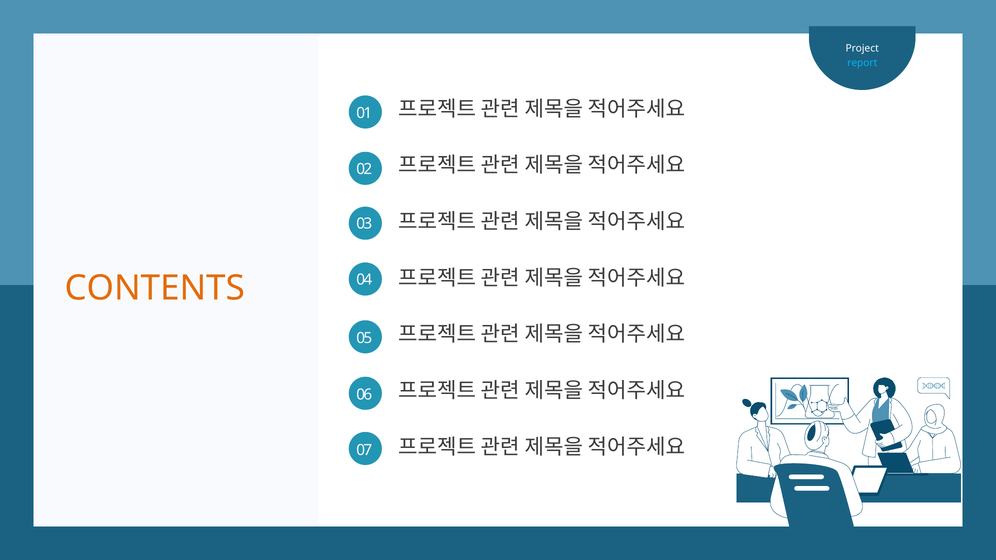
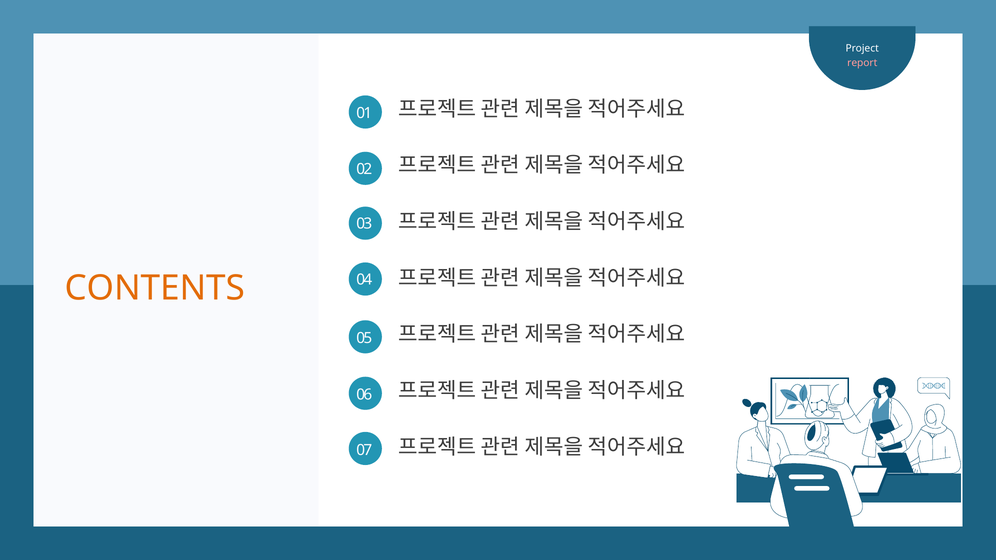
report colour: light blue -> pink (862, 63)
